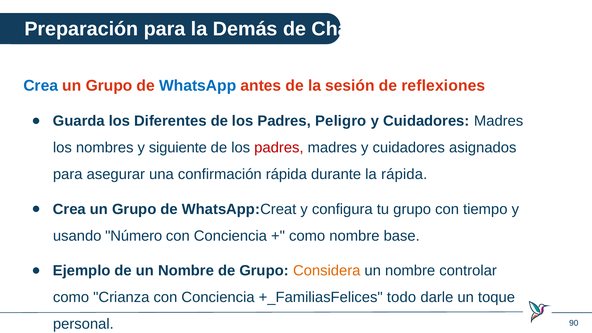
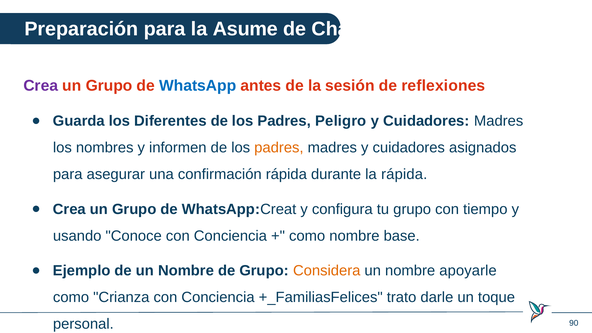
Demás: Demás -> Asume (245, 29)
Crea colour: blue -> purple (41, 86)
siguiente: siguiente -> informen (178, 148)
padres colour: red -> orange (279, 148)
Número: Número -> Conoce (134, 236)
controlar: controlar -> apoyarle (468, 271)
todo: todo -> trato (402, 297)
